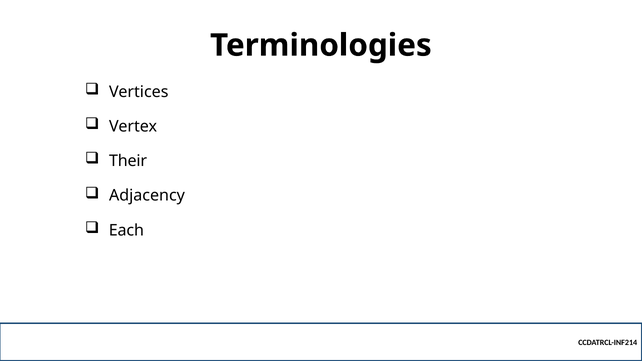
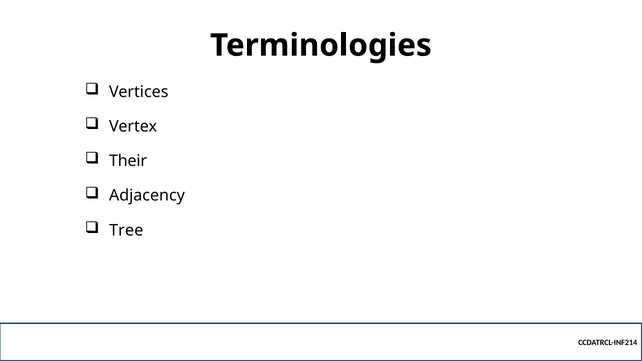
Each: Each -> Tree (126, 230)
